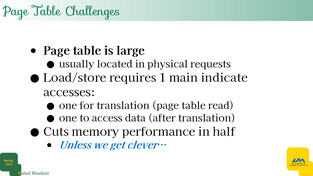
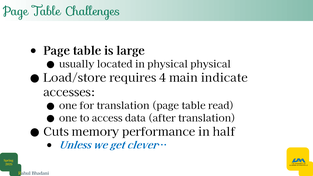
physical requests: requests -> physical (211, 64)
1: 1 -> 4 (163, 78)
